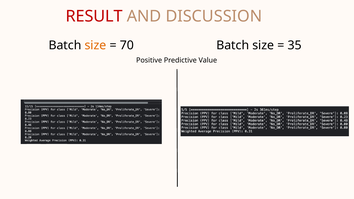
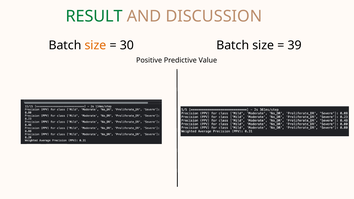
RESULT colour: red -> green (94, 16)
70: 70 -> 30 (127, 45)
35: 35 -> 39 (295, 45)
